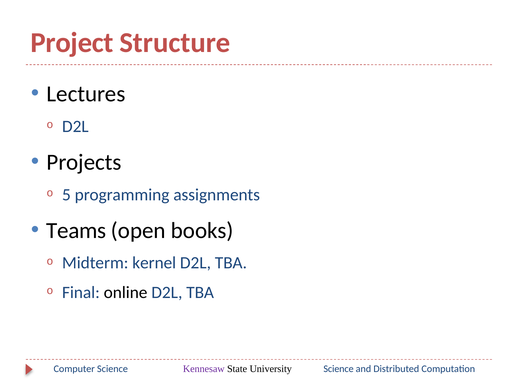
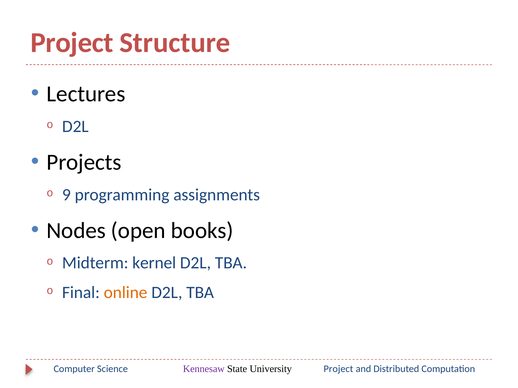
5: 5 -> 9 (66, 195)
Teams: Teams -> Nodes (76, 231)
online colour: black -> orange (126, 293)
Science: Science -> Project (338, 369)
